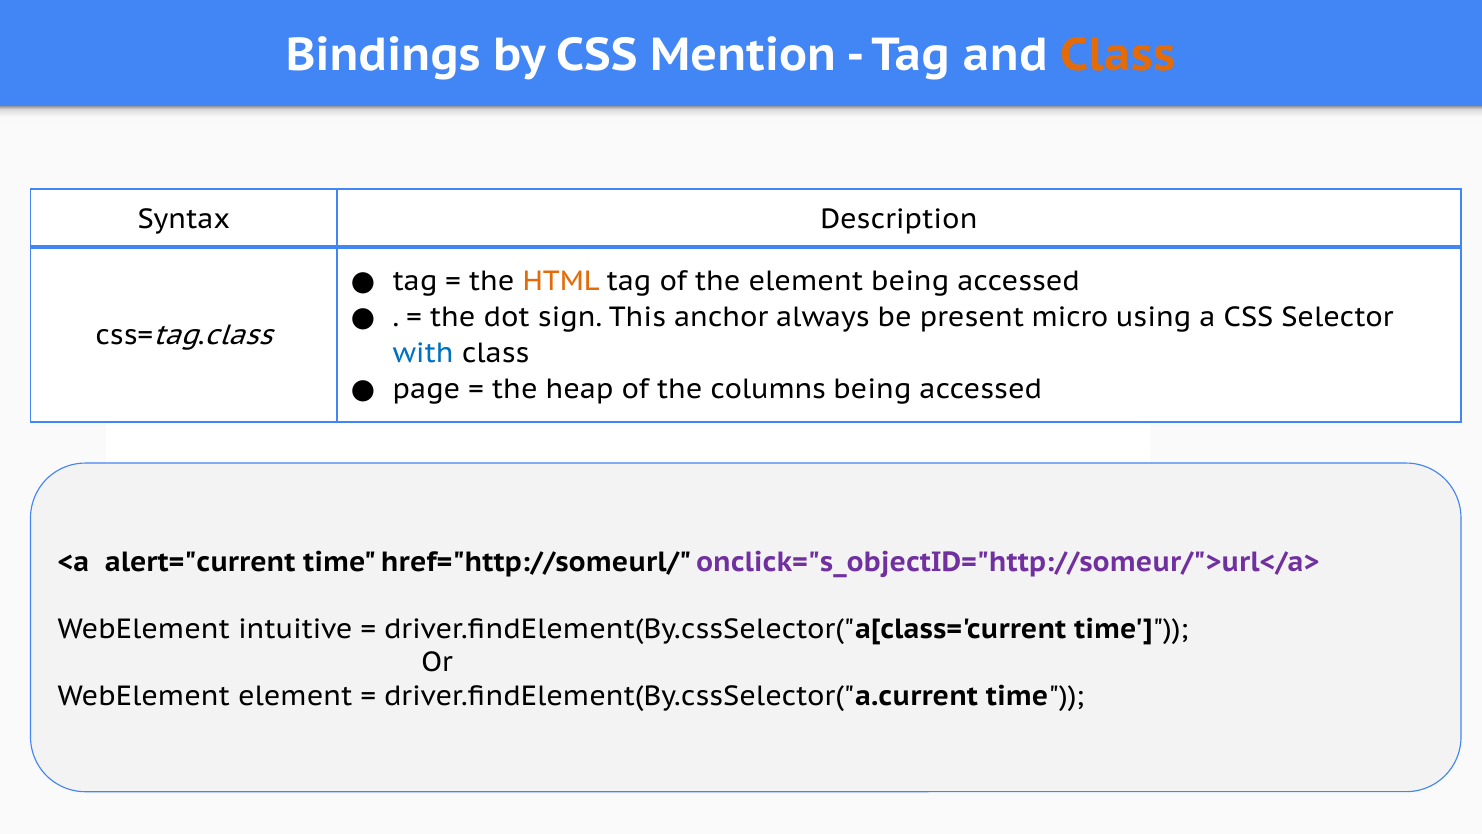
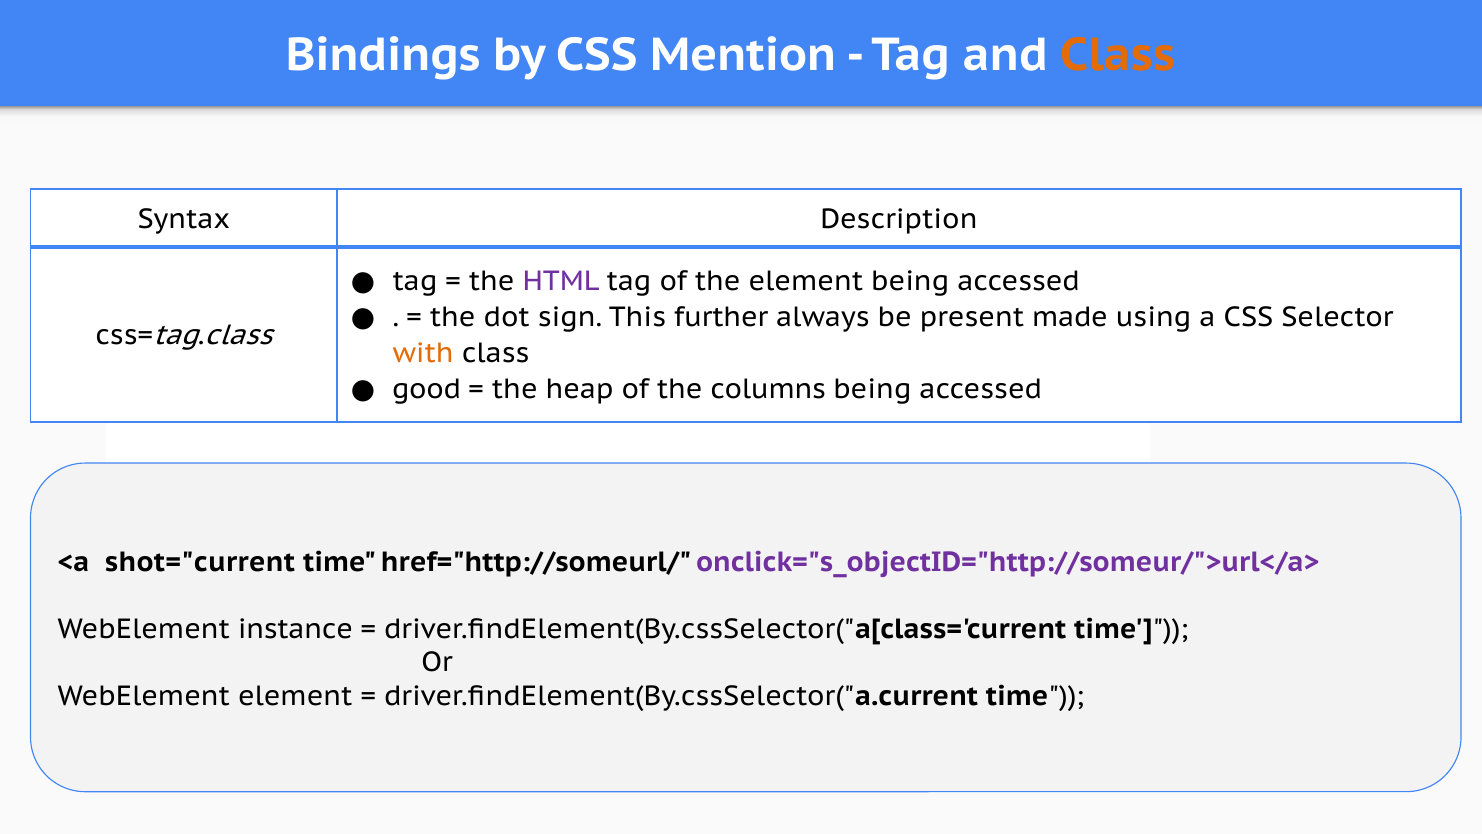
HTML colour: orange -> purple (561, 281)
anchor: anchor -> further (721, 317)
micro: micro -> made (1070, 317)
with colour: blue -> orange (423, 353)
page: page -> good (427, 389)
alert="current: alert="current -> shot="current (200, 562)
intuitive: intuitive -> instance (295, 629)
